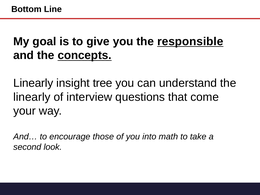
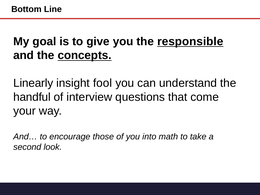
tree: tree -> fool (103, 83)
linearly: linearly -> handful (32, 97)
